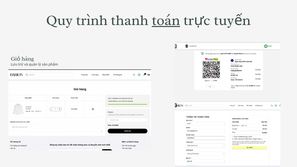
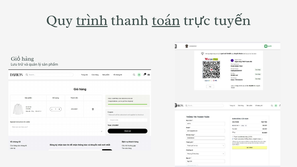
trình underline: none -> present (92, 20)
